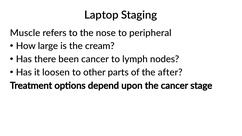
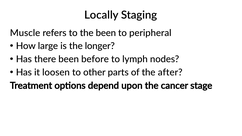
Laptop: Laptop -> Locally (101, 15)
the nose: nose -> been (106, 33)
cream: cream -> longer (100, 46)
been cancer: cancer -> before (95, 59)
